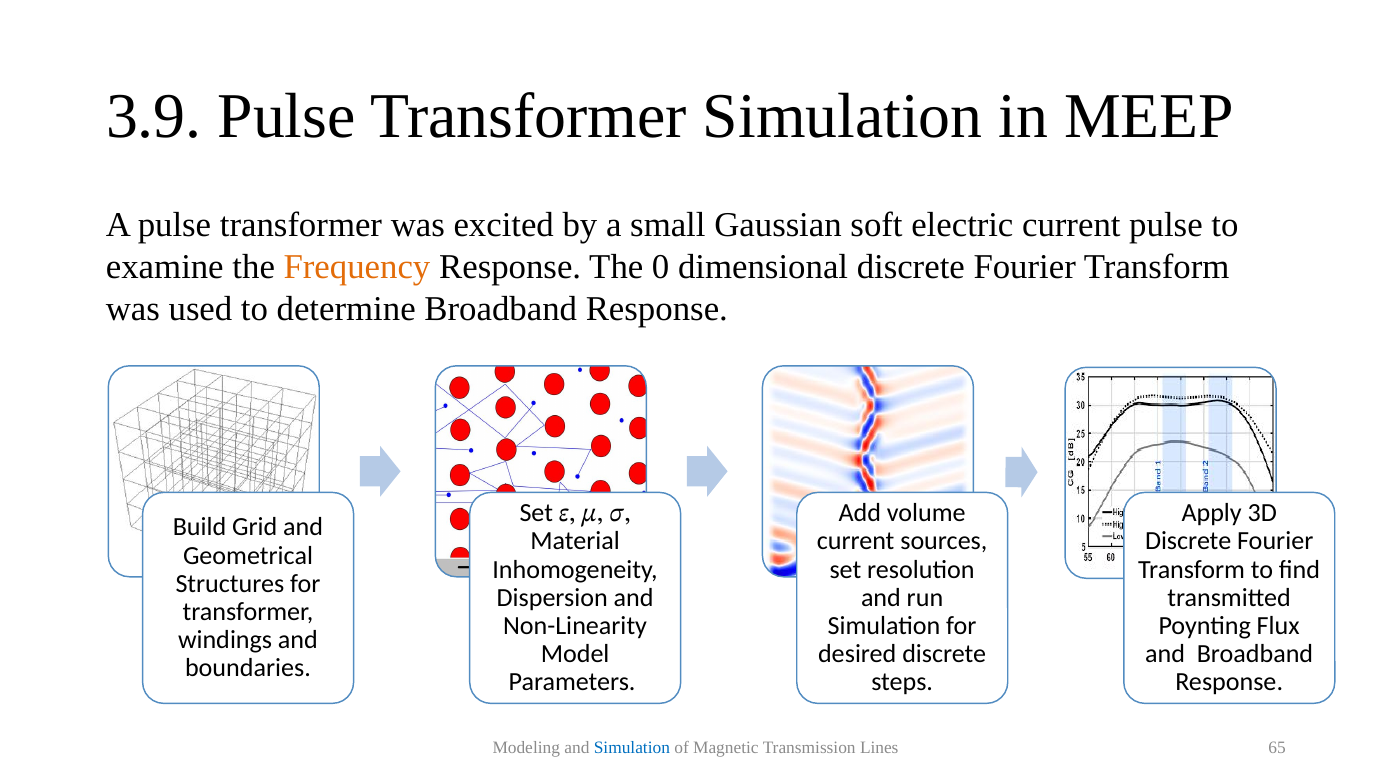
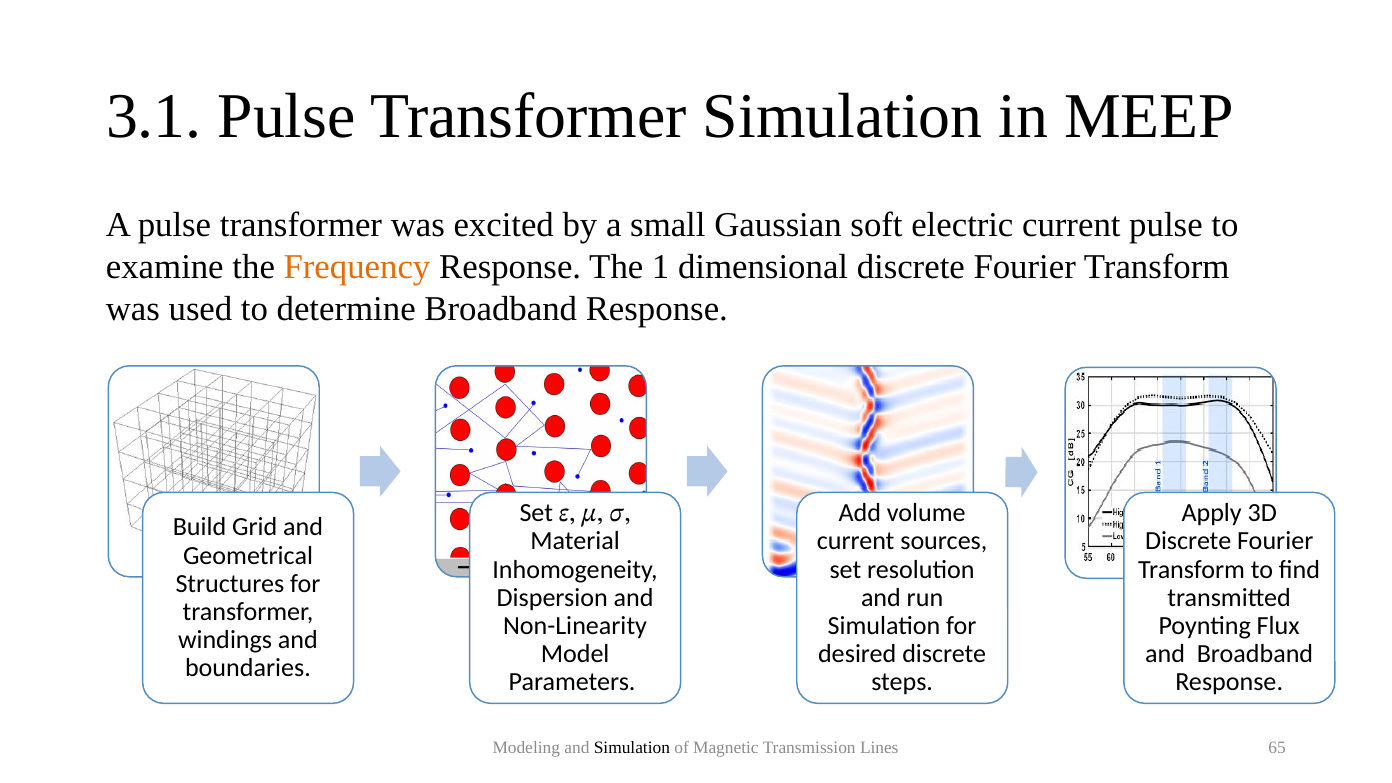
3.9: 3.9 -> 3.1 (154, 117)
0: 0 -> 1 (661, 267)
Simulation colour: blue -> black (632, 748)
